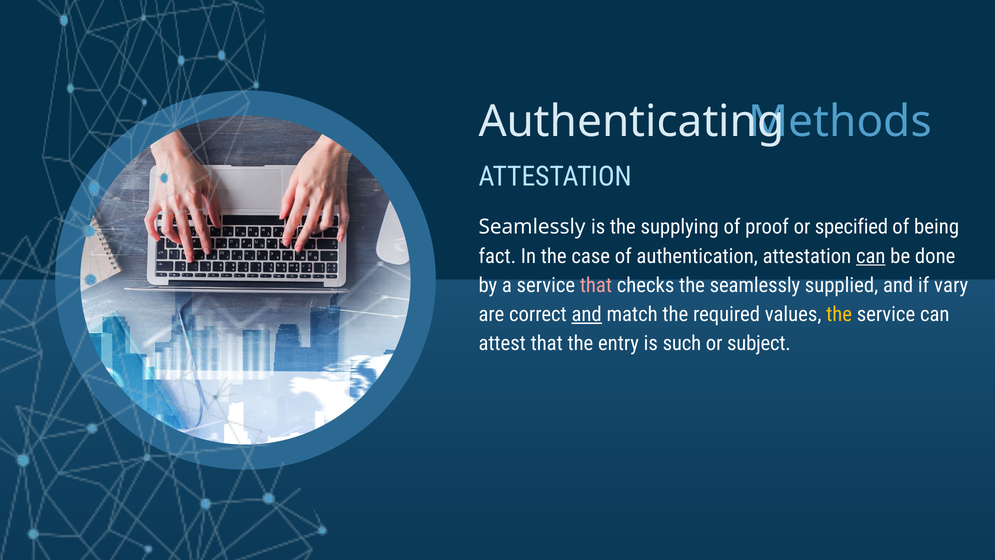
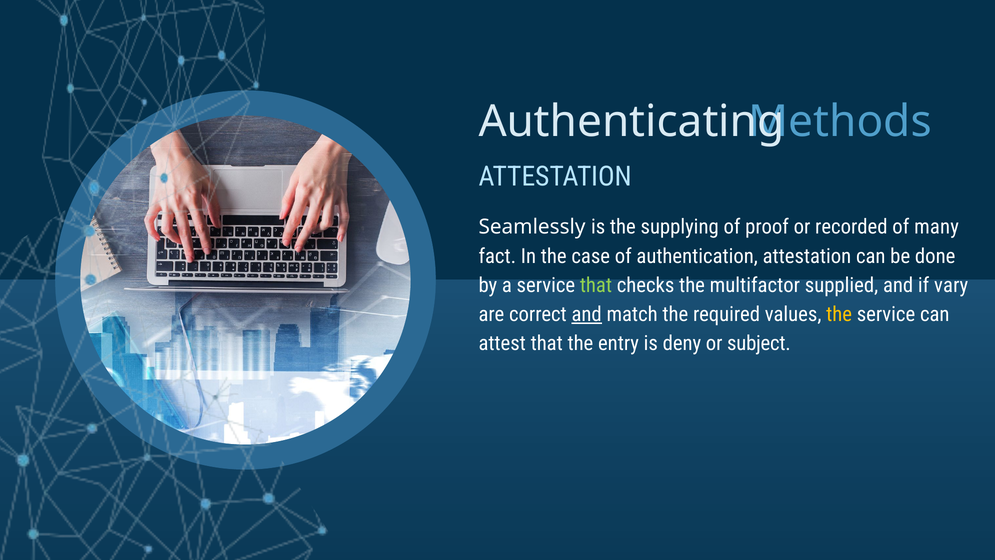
specified: specified -> recorded (851, 227)
being: being -> many (937, 227)
can underline: present -> none (871, 256)
that colour: pink -> light green (596, 285)
the seamlessly: seamlessly -> multifactor (755, 285)
such: such -> deny (682, 343)
